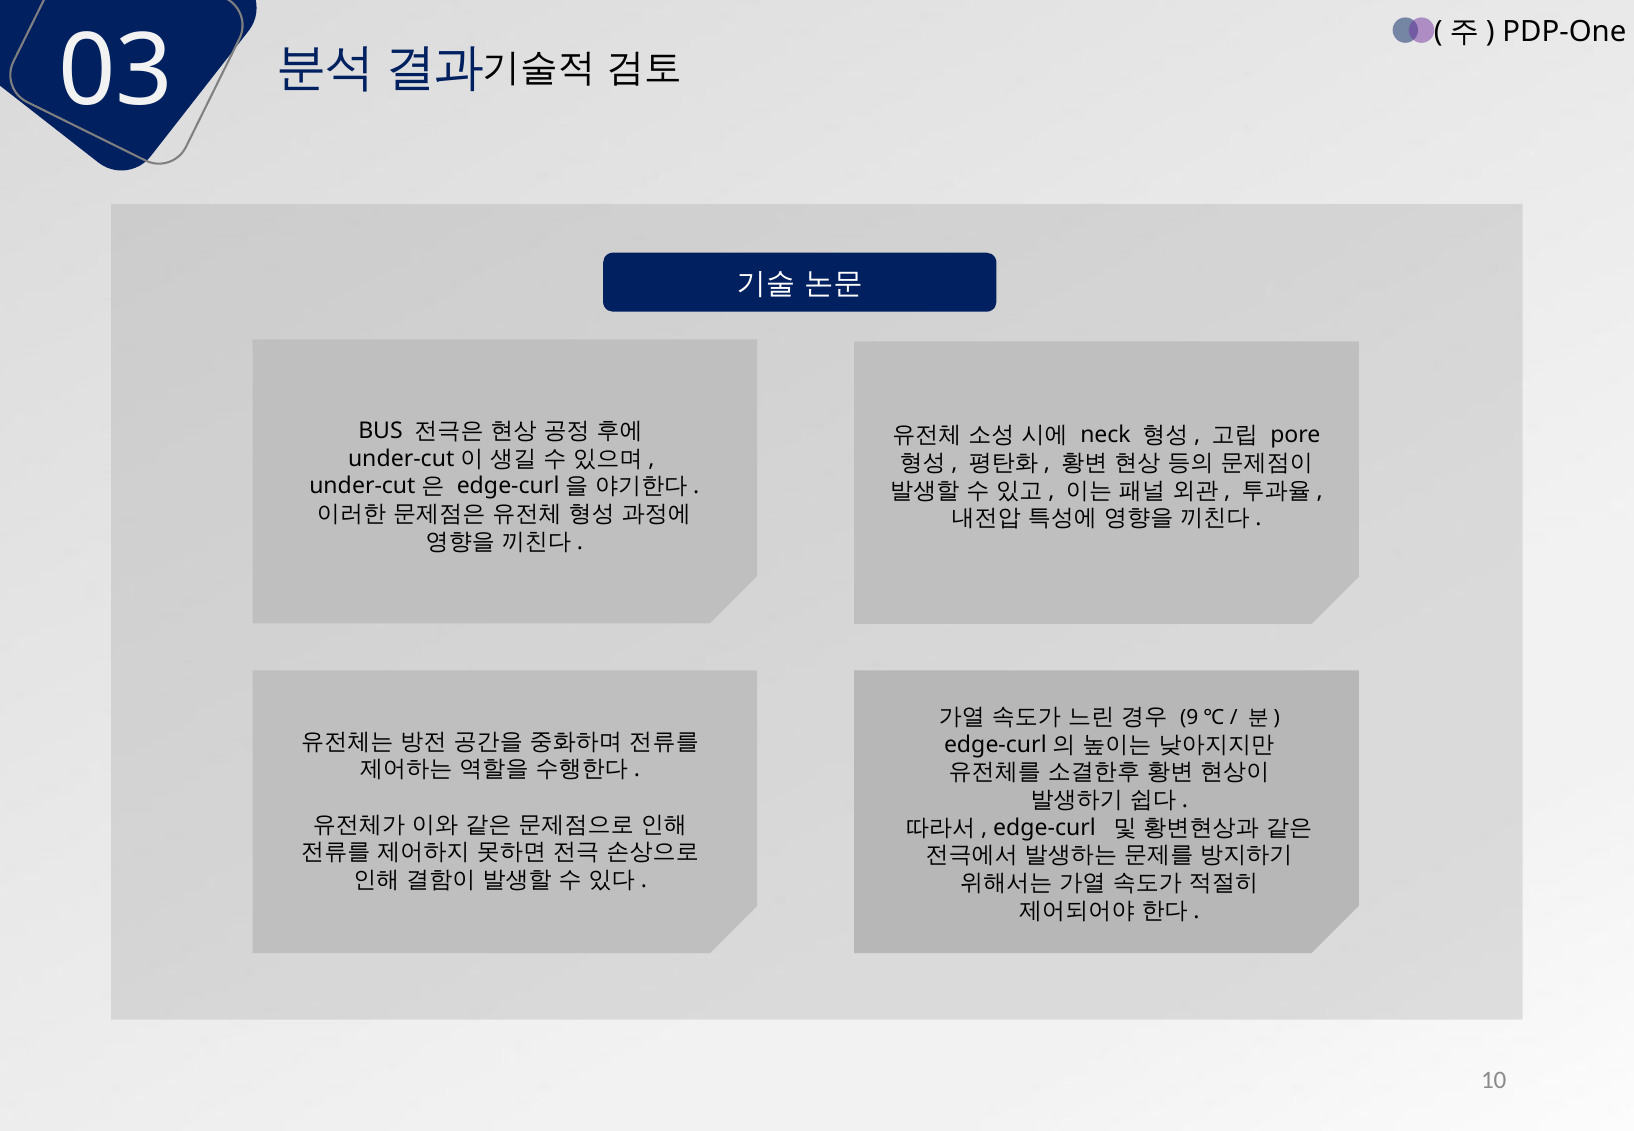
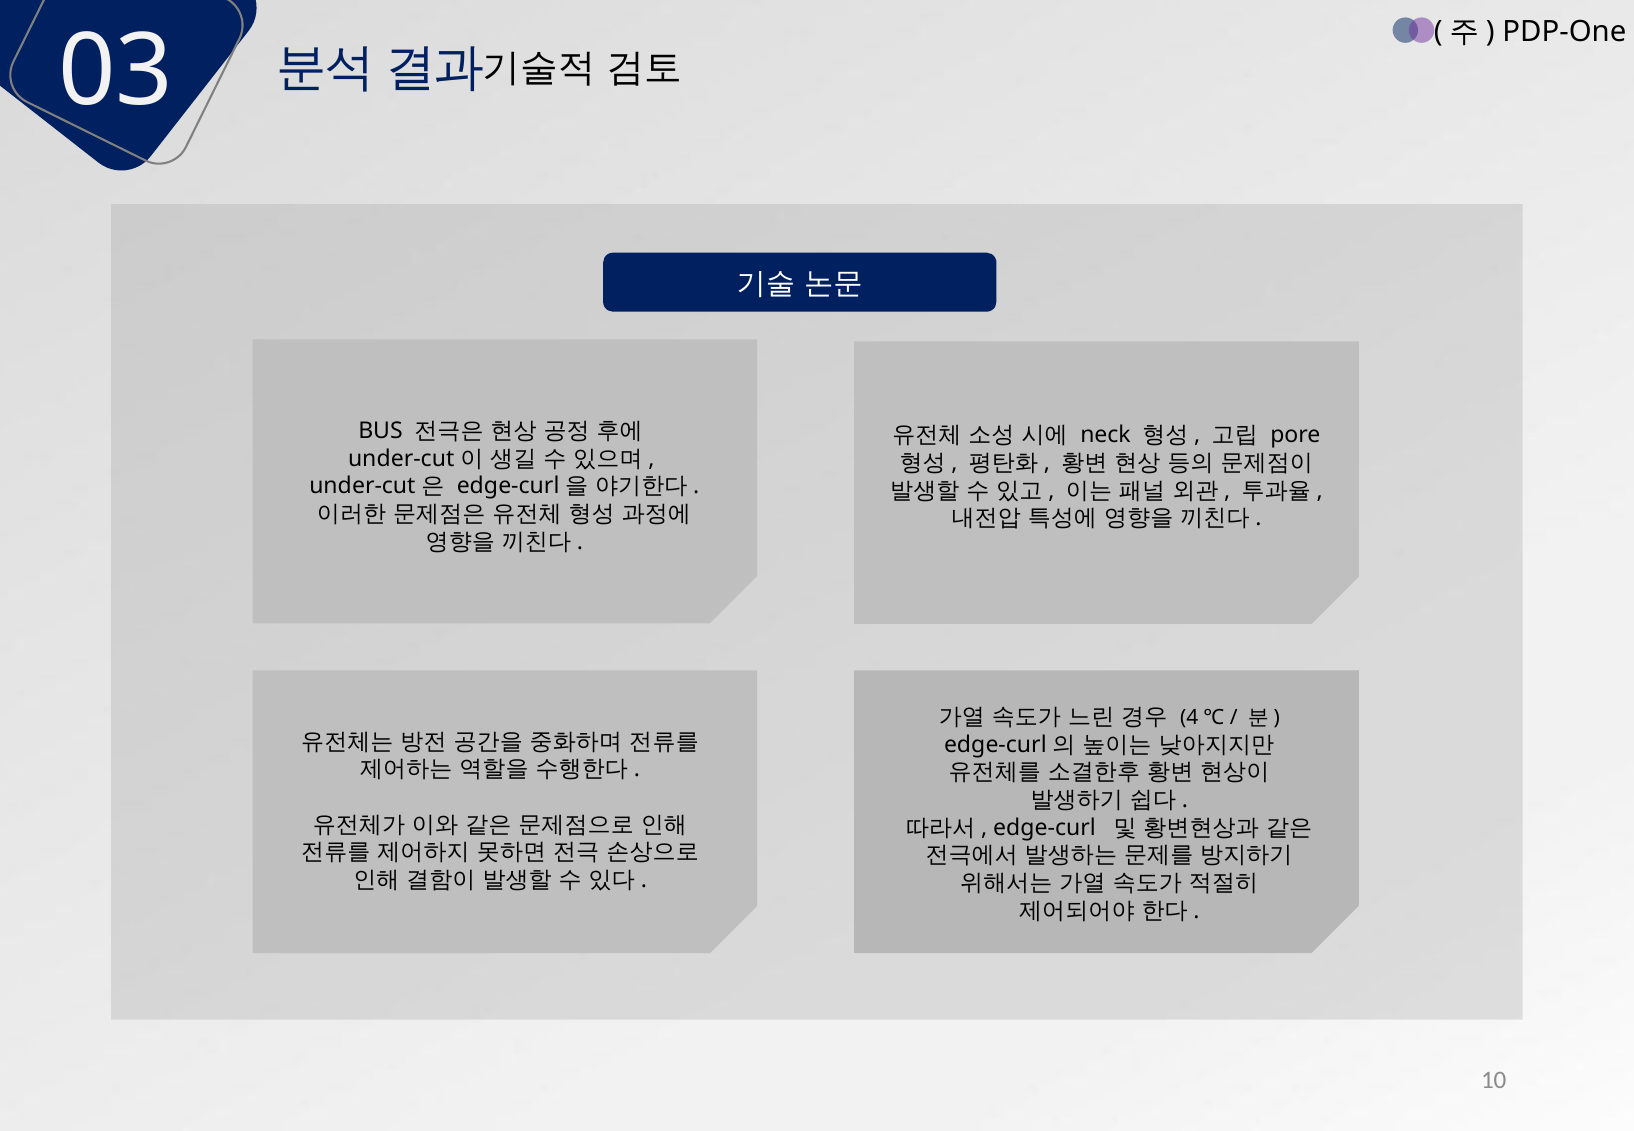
9: 9 -> 4 (1189, 718)
